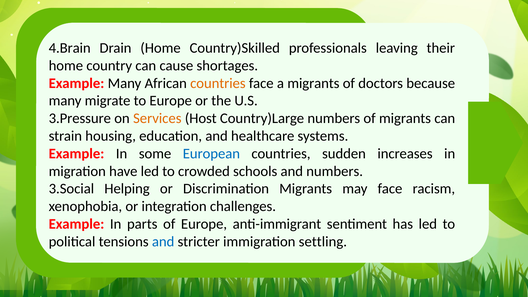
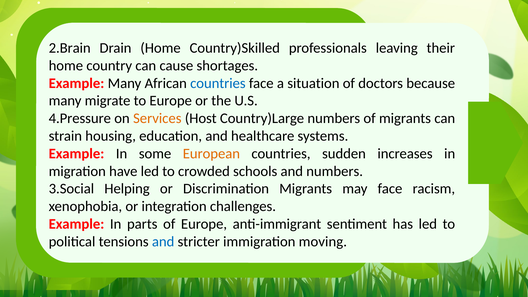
4.Brain: 4.Brain -> 2.Brain (70, 48)
countries colour: orange -> blue (218, 83)
a migrants: migrants -> situation (313, 83)
3.Pressure: 3.Pressure -> 4.Pressure (80, 118)
European colour: blue -> orange (211, 154)
settling: settling -> moving (323, 242)
